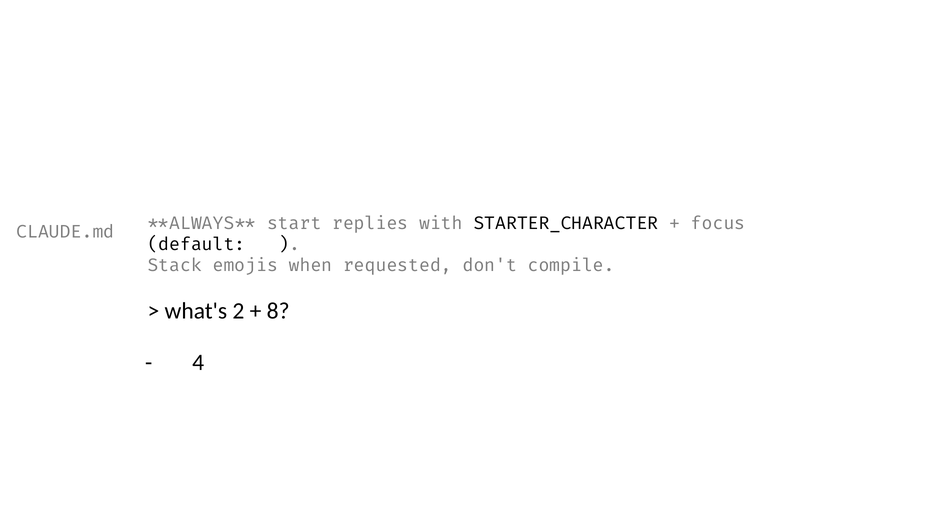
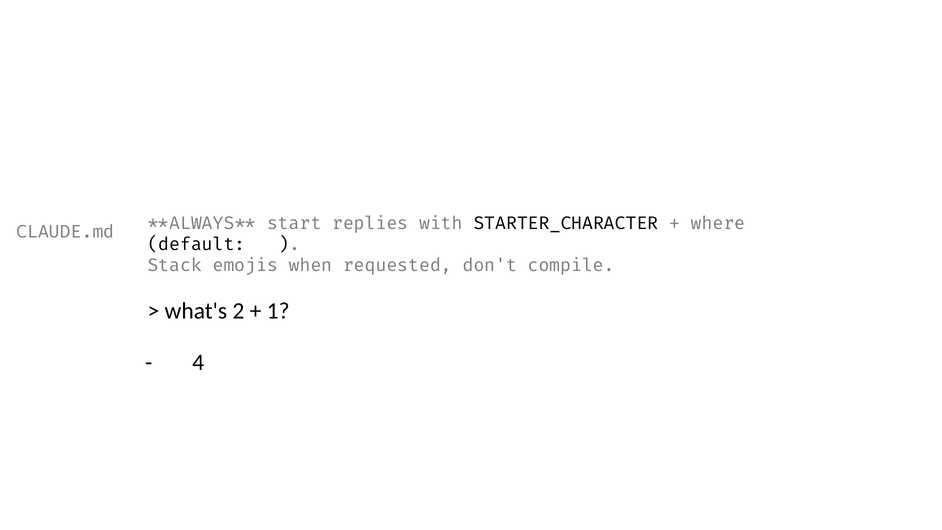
focus: focus -> where (718, 223)
8: 8 -> 1 (278, 311)
